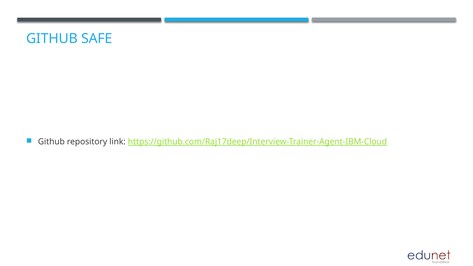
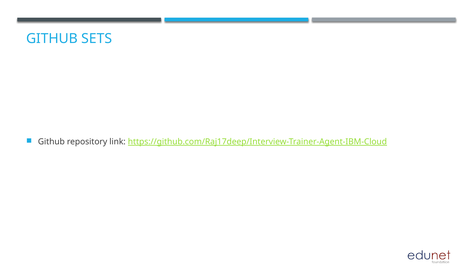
SAFE: SAFE -> SETS (97, 39)
